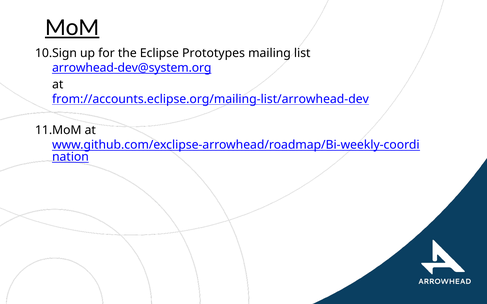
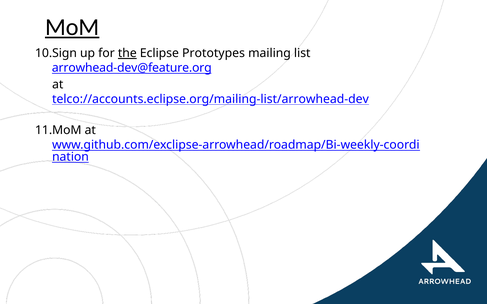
the underline: none -> present (127, 53)
arrowhead-dev@system.org: arrowhead-dev@system.org -> arrowhead-dev@feature.org (132, 68)
from://accounts.eclipse.org/mailing-list/arrowhead-dev: from://accounts.eclipse.org/mailing-list/arrowhead-dev -> telco://accounts.eclipse.org/mailing-list/arrowhead-dev (210, 99)
